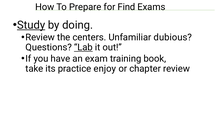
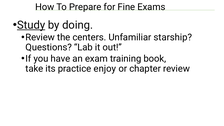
Find: Find -> Fine (126, 7)
dubious: dubious -> starship (173, 37)
Lab underline: present -> none (83, 47)
